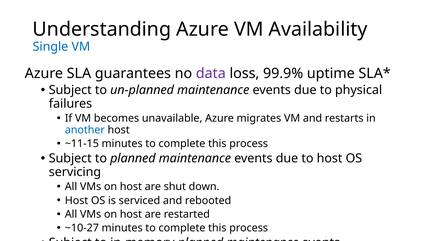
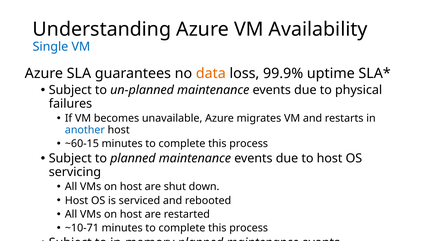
data colour: purple -> orange (211, 73)
~11-15: ~11-15 -> ~60-15 (82, 144)
~10-27: ~10-27 -> ~10-71 (82, 228)
